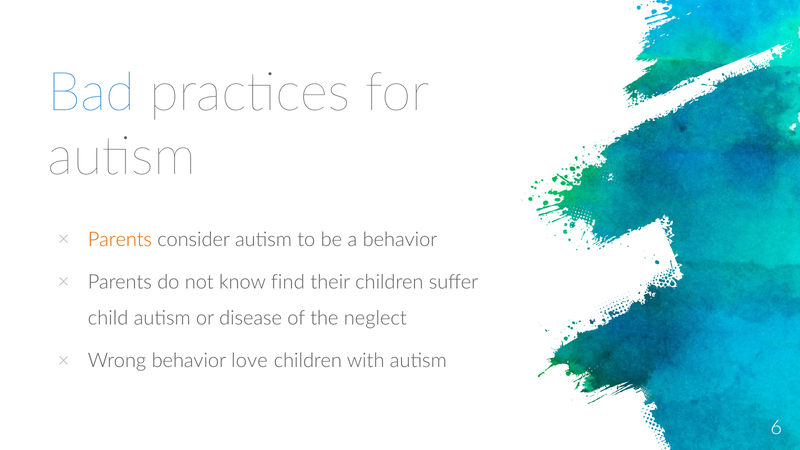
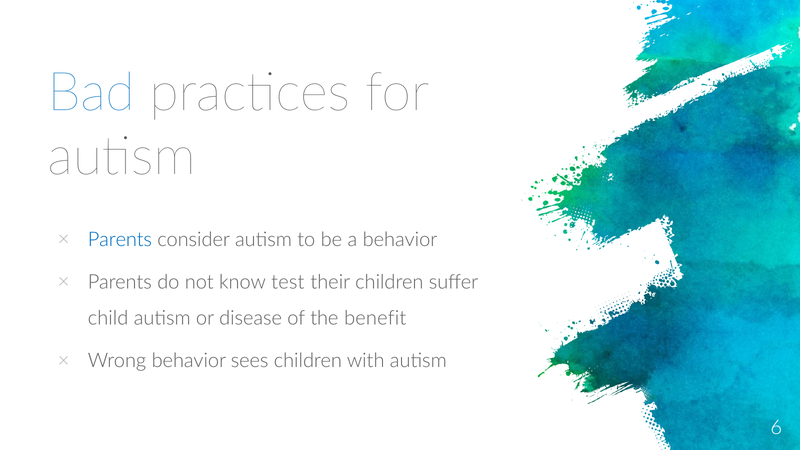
Parents colour: orange -> blue (120, 239)
find: find -> test (288, 282)
neglect: neglect -> benefit (375, 318)
love: love -> sees (250, 361)
